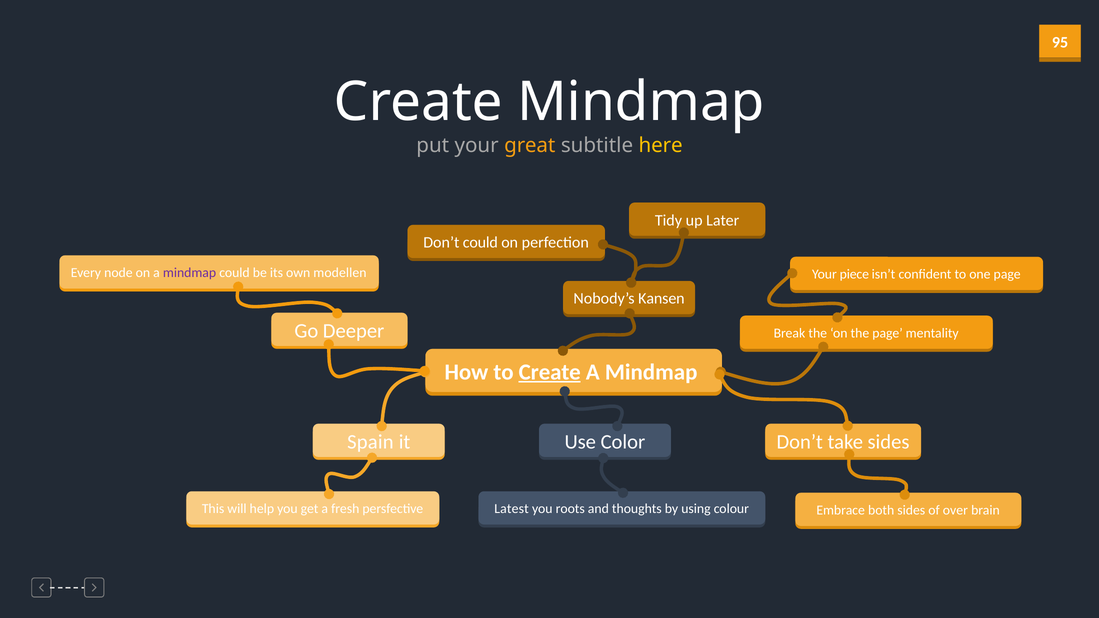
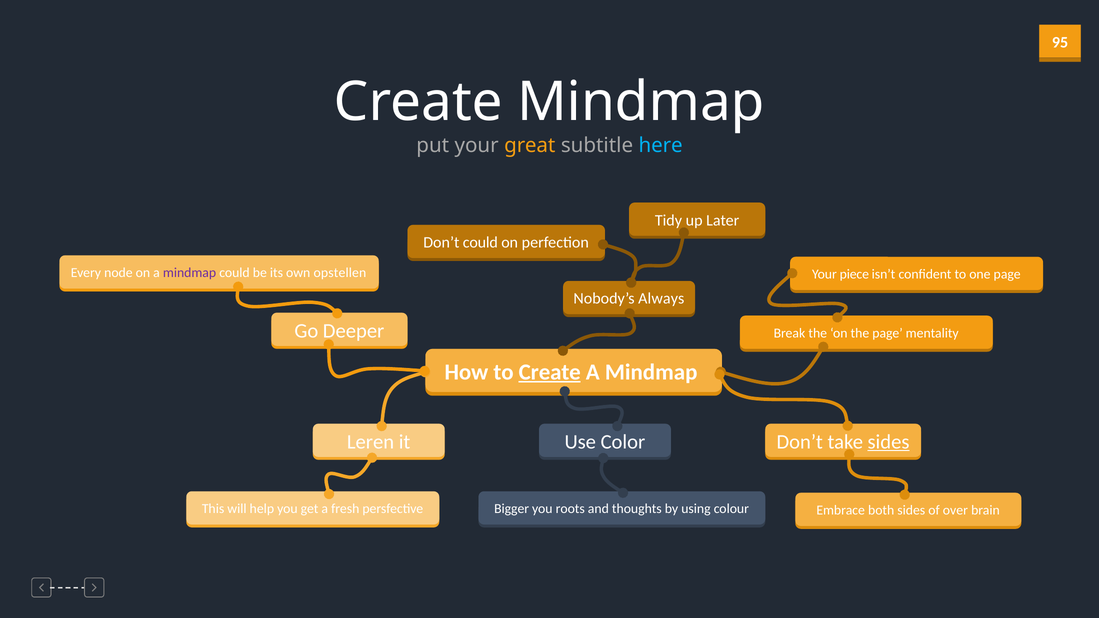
here colour: yellow -> light blue (661, 146)
modellen: modellen -> opstellen (340, 273)
Kansen: Kansen -> Always (661, 299)
Spain: Spain -> Leren (371, 442)
sides underline: none -> present (889, 442)
Latest: Latest -> Bigger (512, 509)
